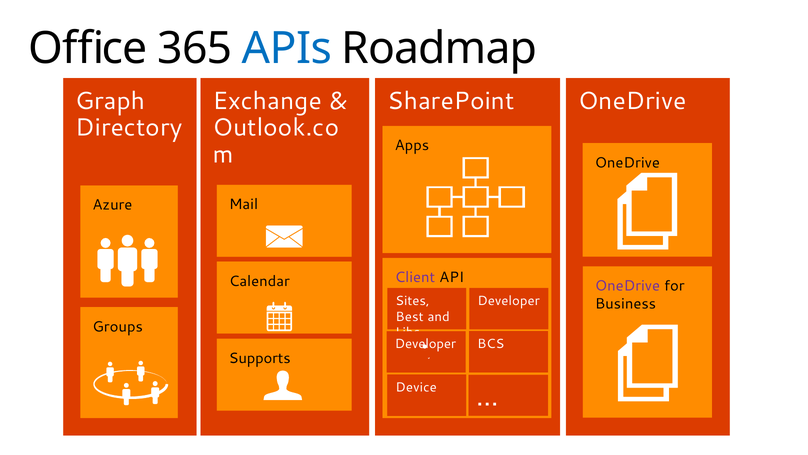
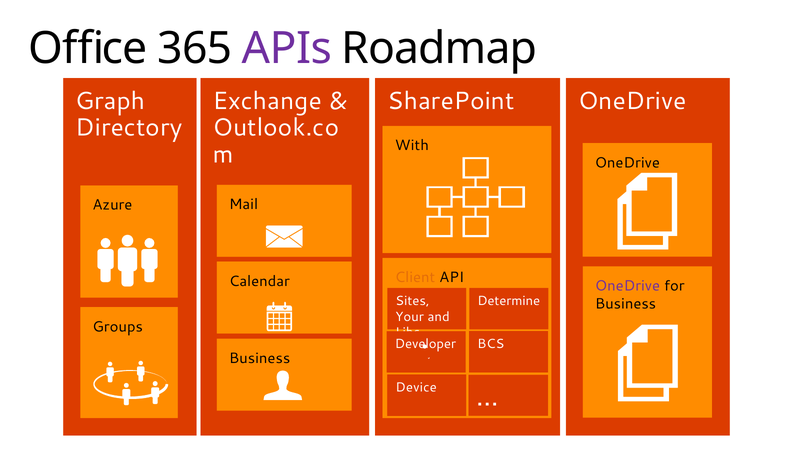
APIs colour: blue -> purple (287, 48)
Apps: Apps -> With (412, 145)
Client colour: purple -> orange (415, 277)
Developer: Developer -> Determine (509, 300)
Best: Best -> Your (410, 316)
Supports: Supports -> Business (260, 358)
